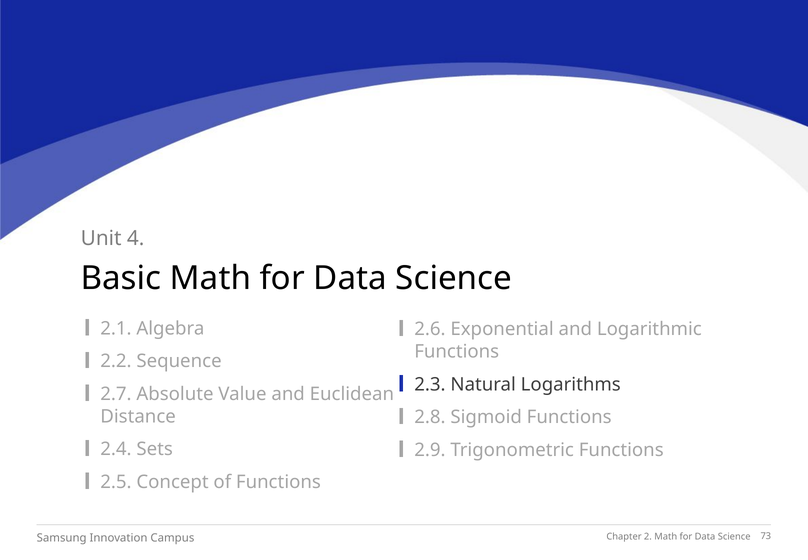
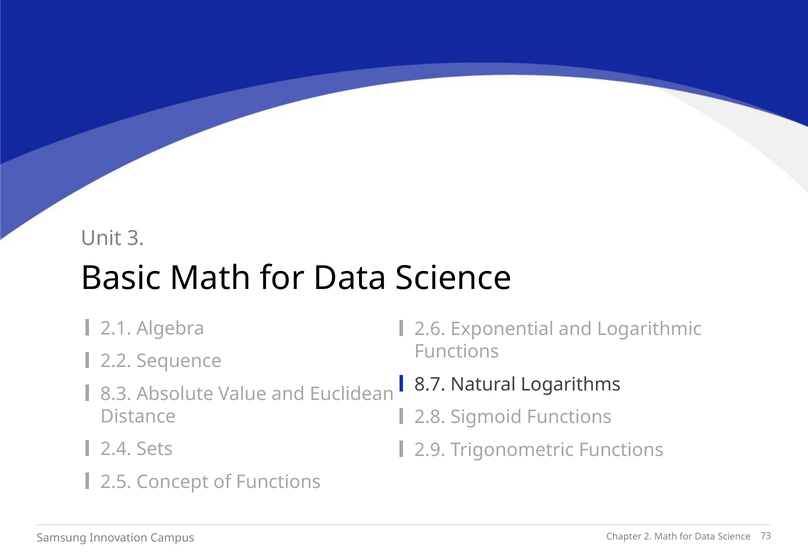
4: 4 -> 3 (136, 238)
2.3: 2.3 -> 8.7 (430, 384)
2.7: 2.7 -> 8.3 (116, 394)
